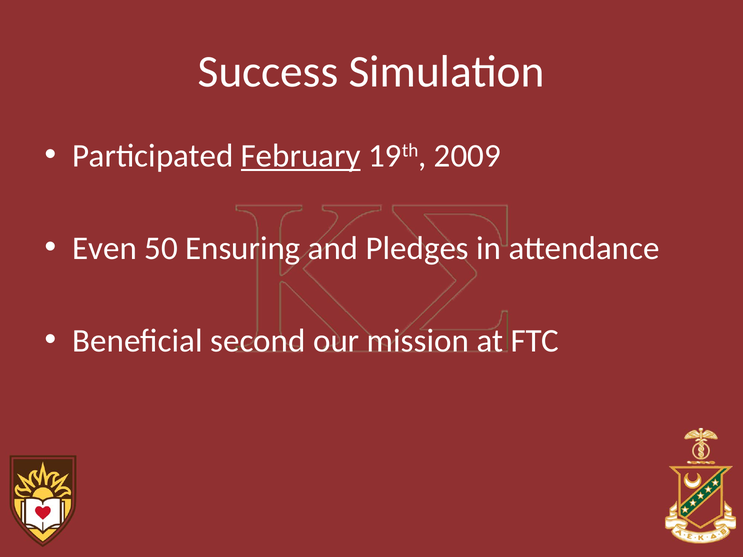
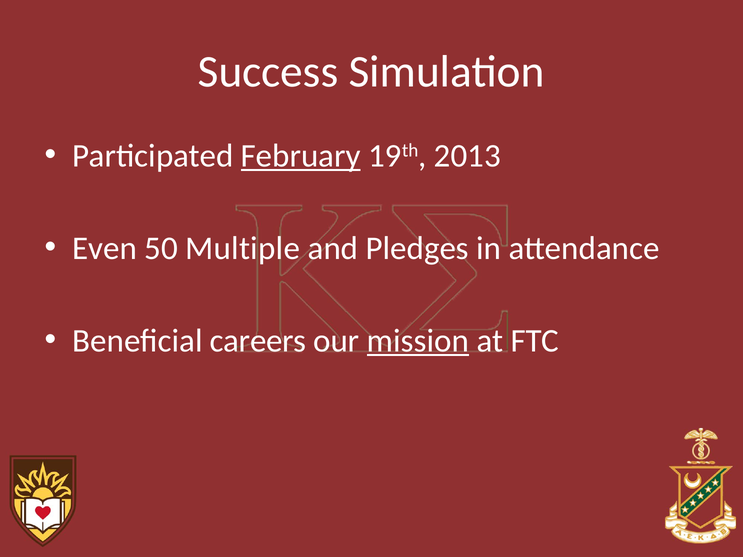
2009: 2009 -> 2013 (467, 156)
Ensuring: Ensuring -> Multiple (243, 248)
second: second -> careers (258, 341)
mission underline: none -> present (418, 341)
